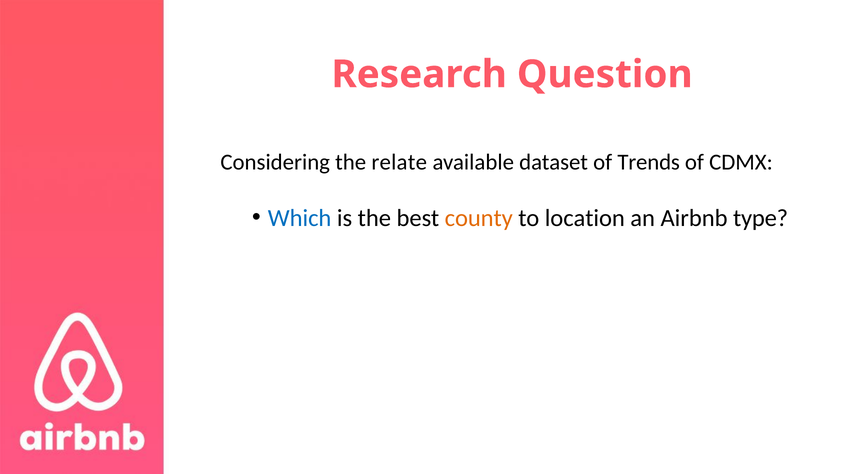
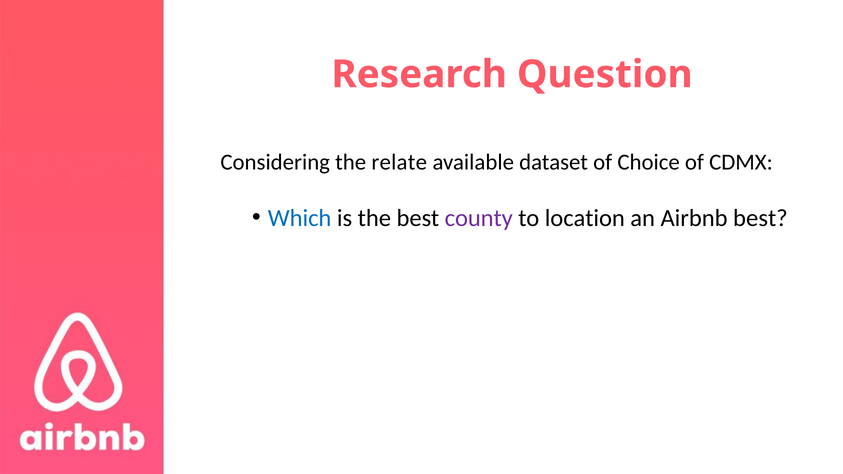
Trends: Trends -> Choice (649, 162)
county colour: orange -> purple (479, 218)
Airbnb type: type -> best (760, 218)
